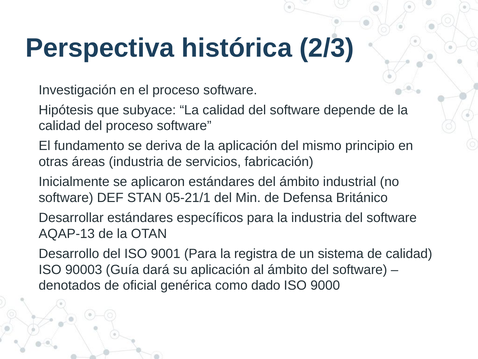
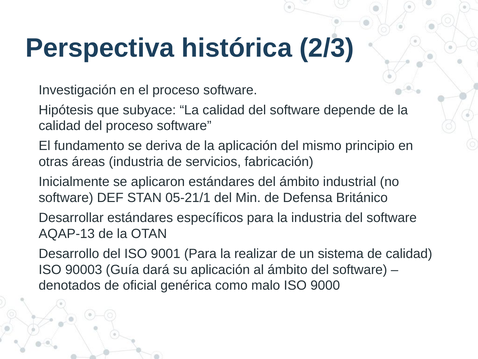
registra: registra -> realizar (256, 253)
dado: dado -> malo (266, 285)
